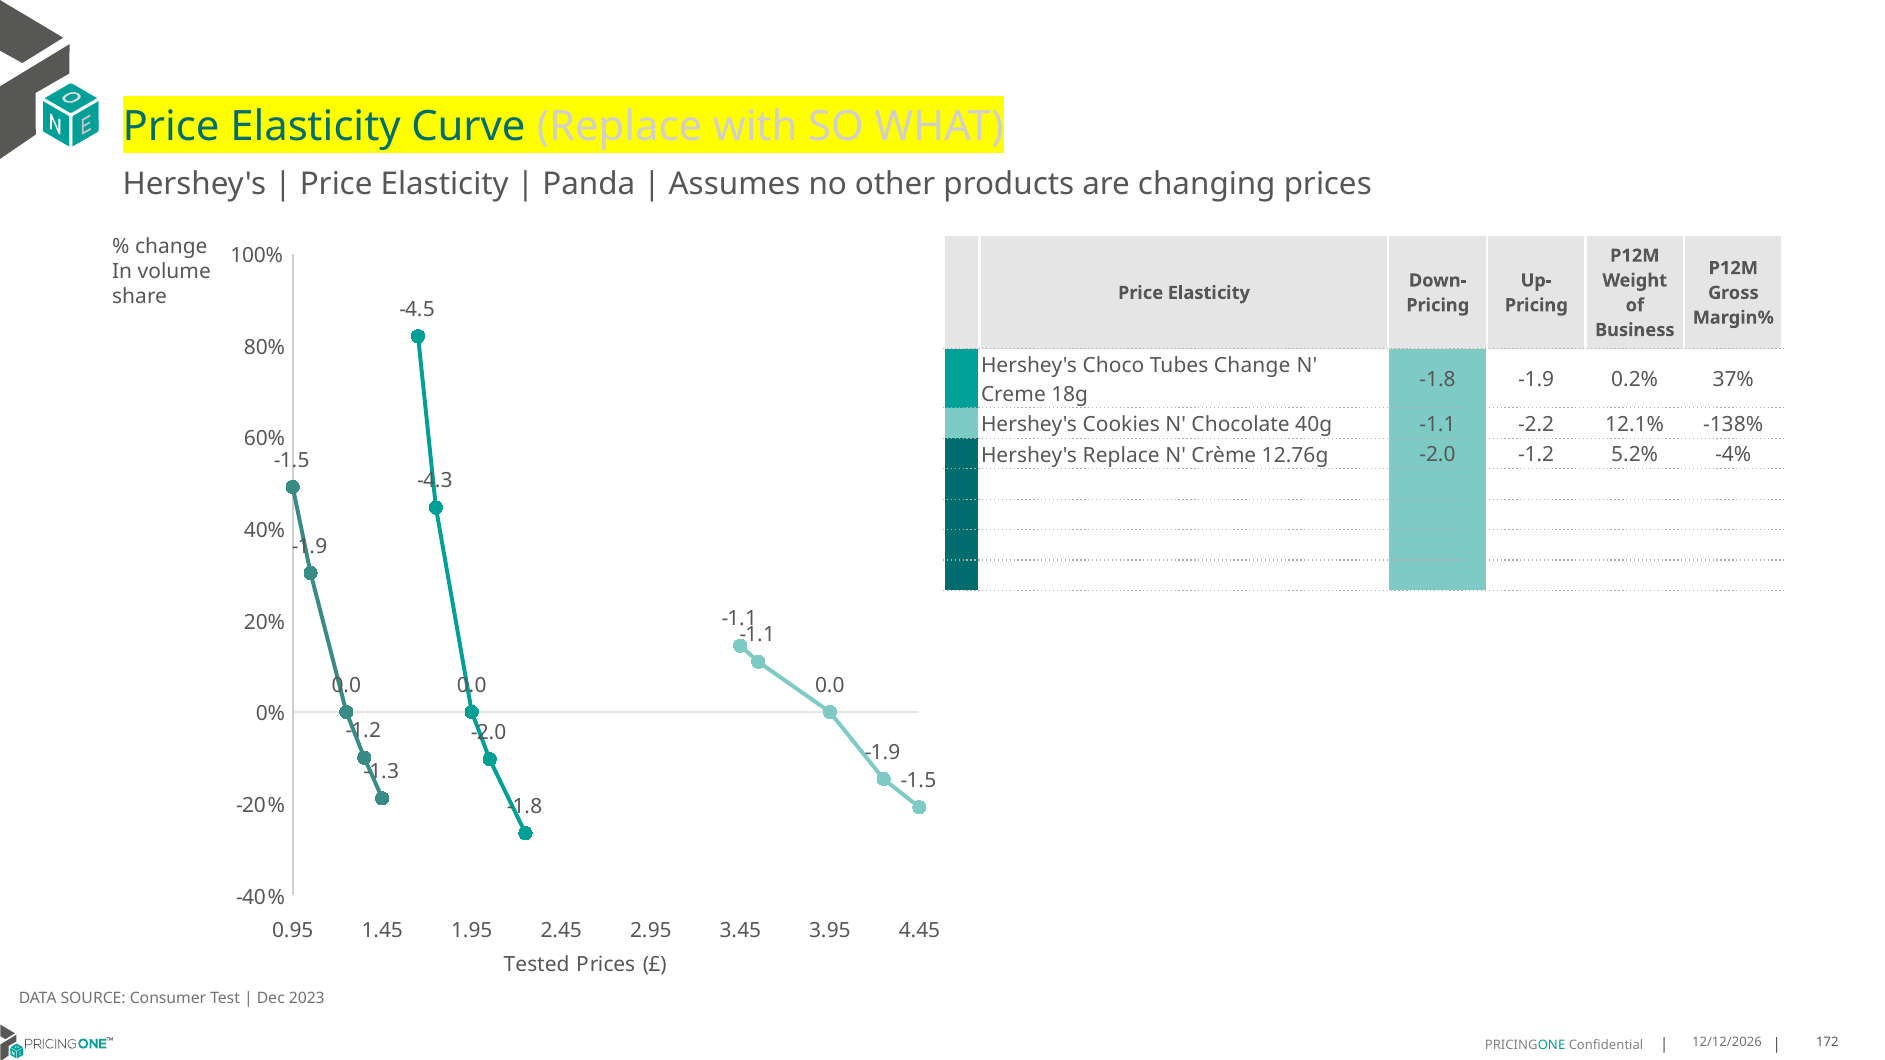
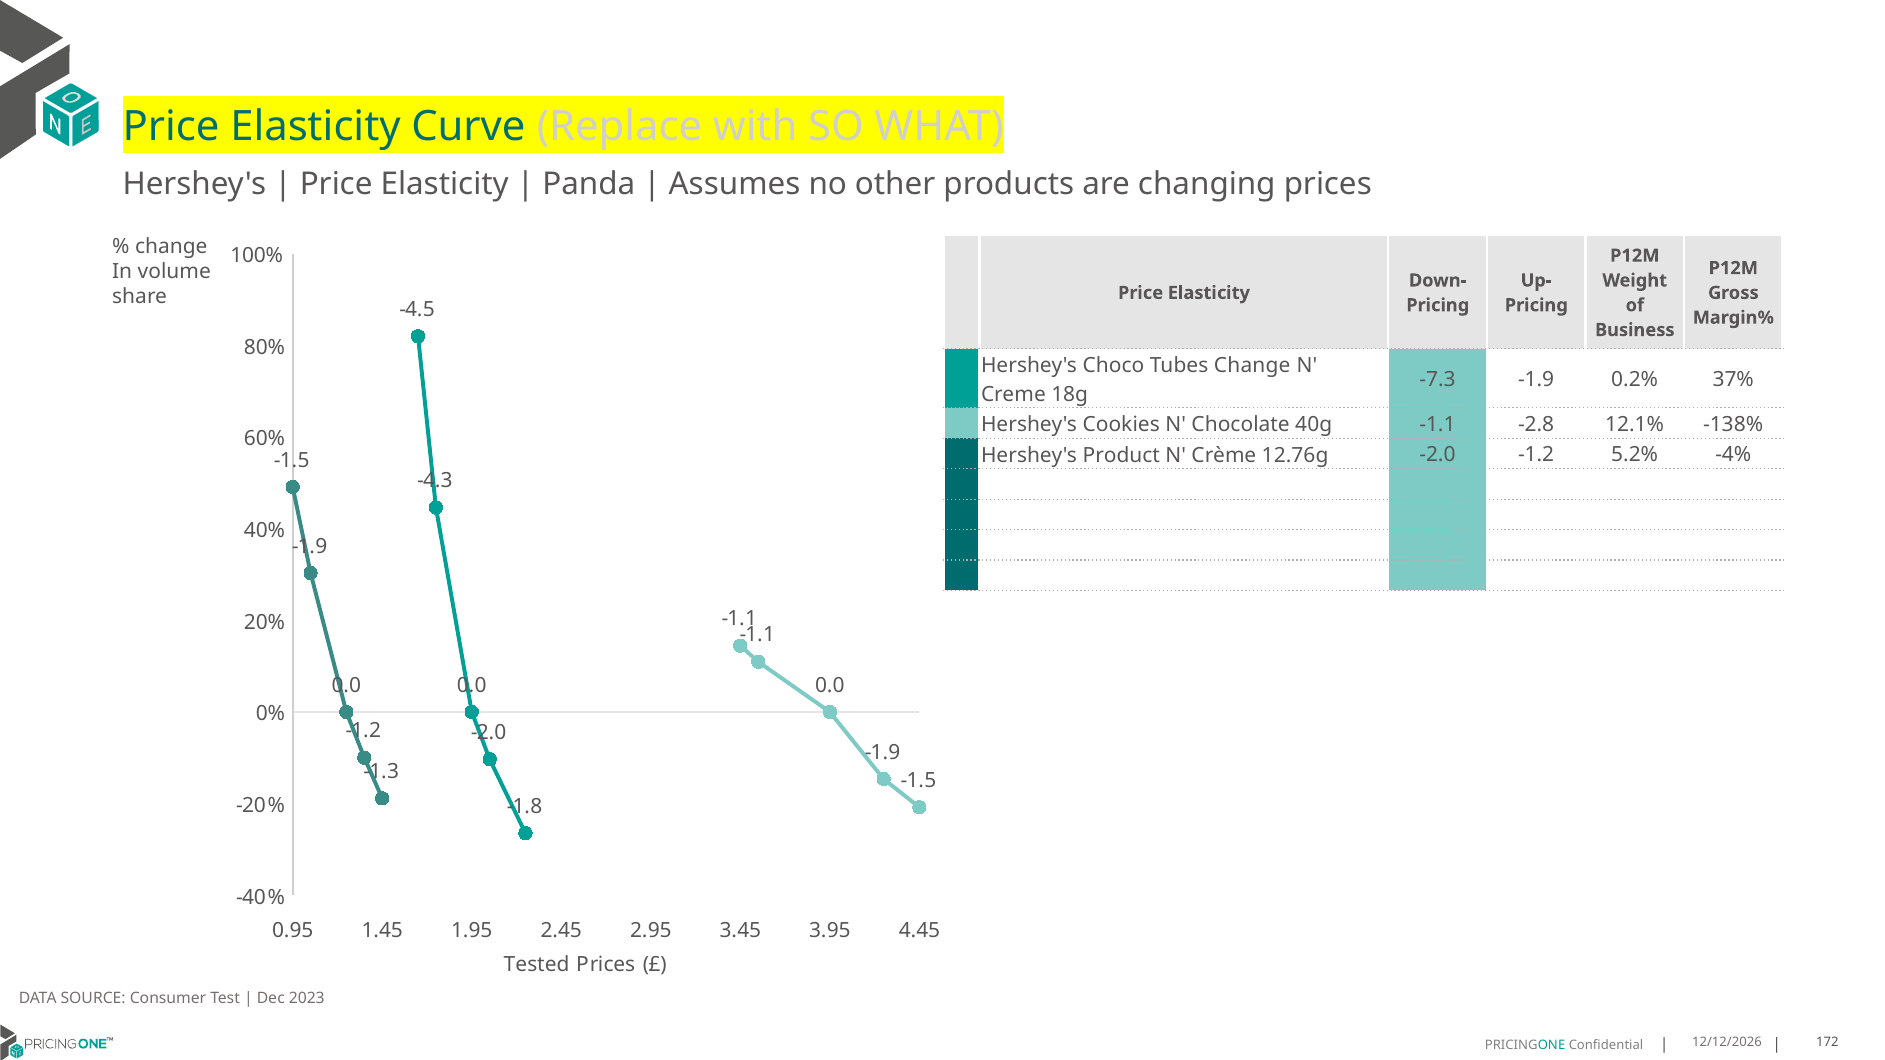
-1.8: -1.8 -> -7.3 (1438, 380)
-2.2: -2.2 -> -2.8 (1536, 425)
Hershey's Replace: Replace -> Product (1121, 456)
